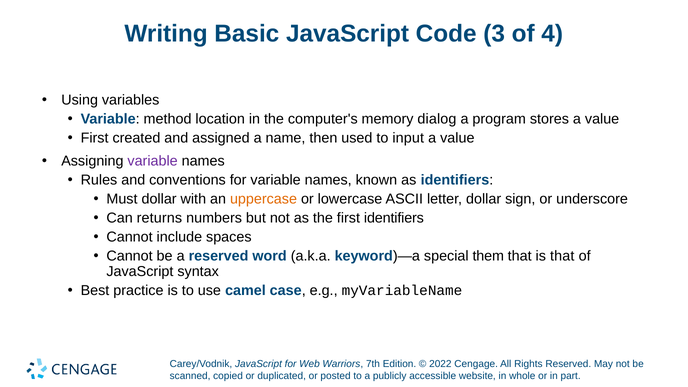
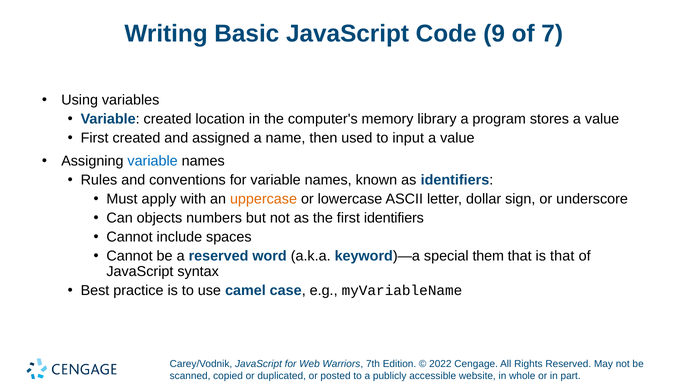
3: 3 -> 9 (494, 34)
4: 4 -> 7 (552, 34)
Variable method: method -> created (168, 119)
dialog: dialog -> library (437, 119)
variable colour: purple -> blue (153, 161)
Must dollar: dollar -> apply (159, 199)
returns: returns -> objects (159, 218)
